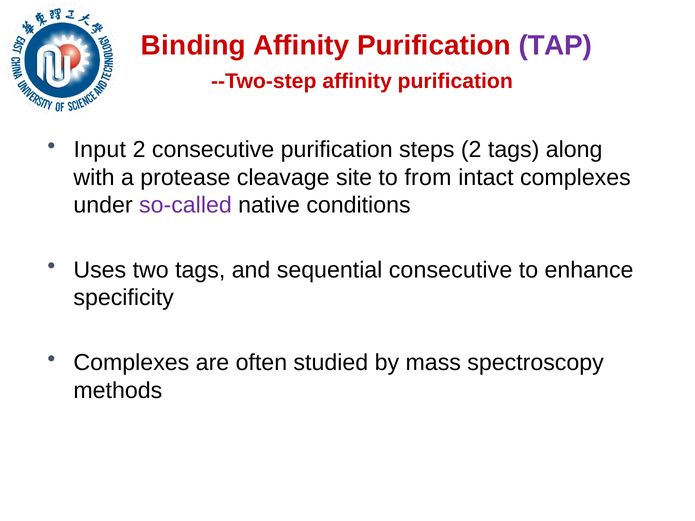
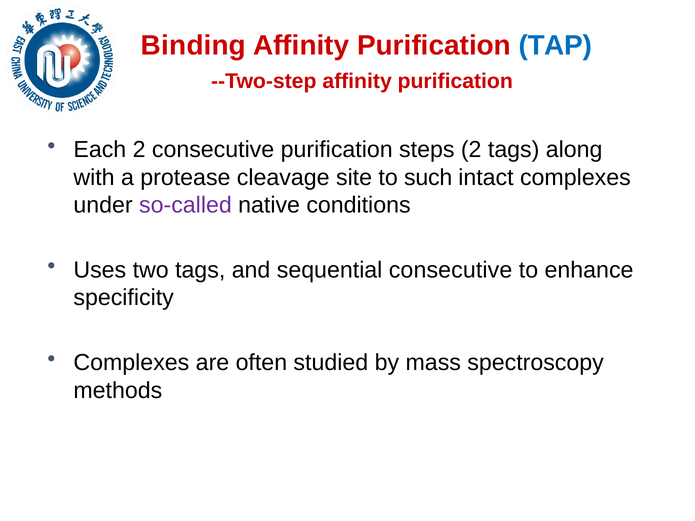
TAP colour: purple -> blue (555, 45)
Input: Input -> Each (100, 150)
from: from -> such (428, 178)
